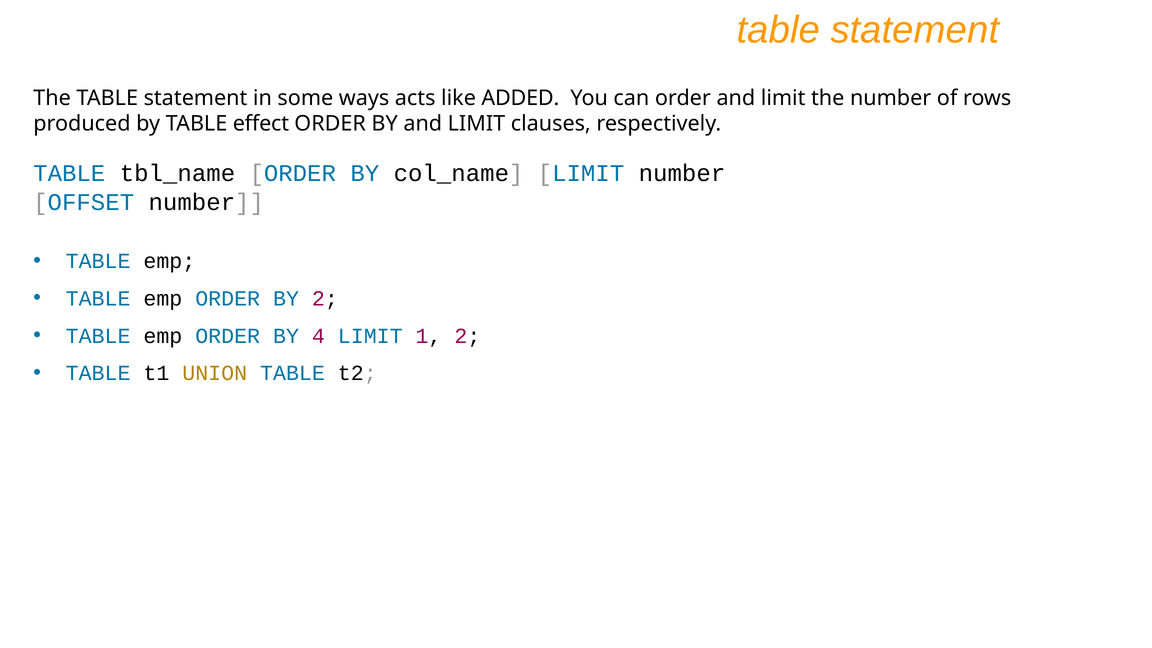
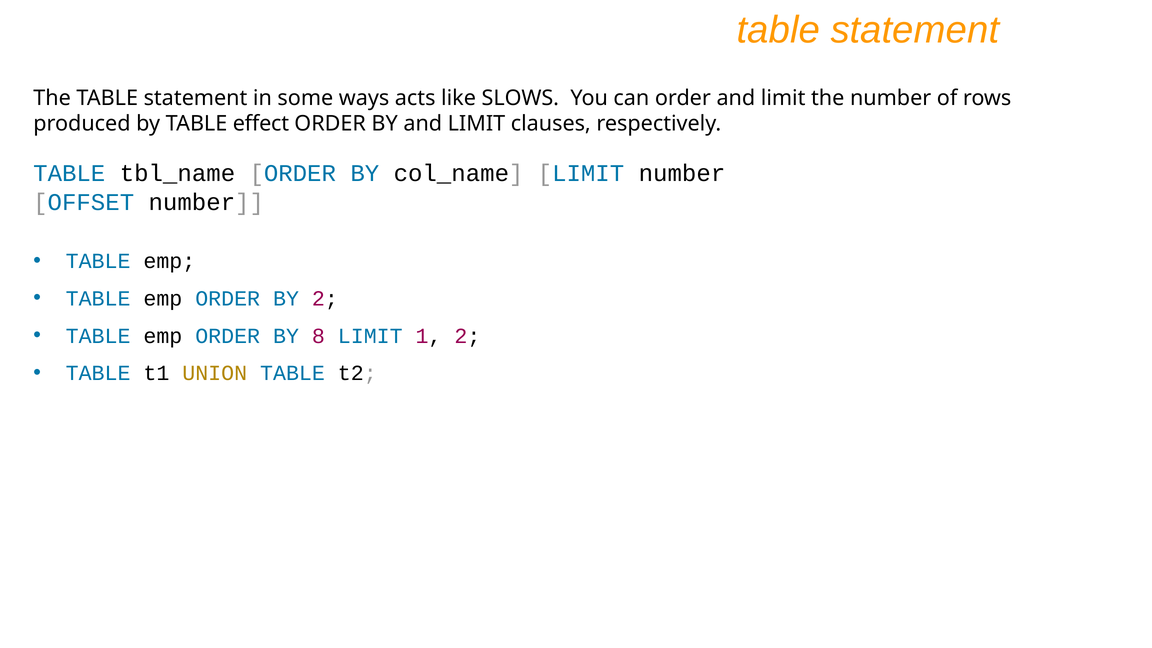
ADDED: ADDED -> SLOWS (520, 98)
4: 4 -> 8 (318, 336)
